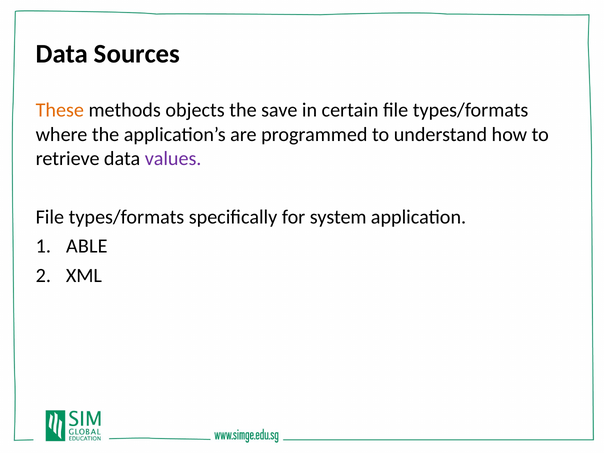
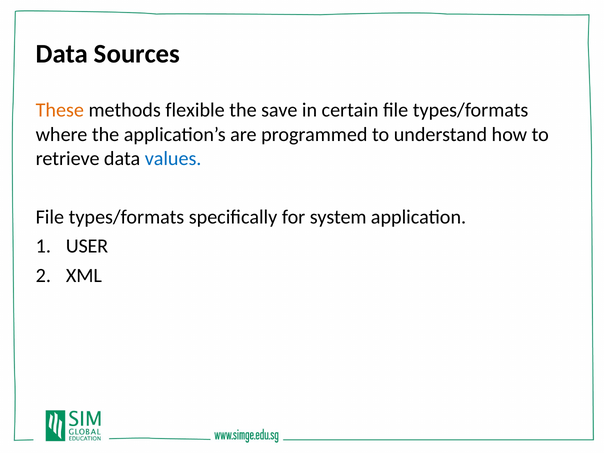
objects: objects -> flexible (195, 110)
values colour: purple -> blue (173, 159)
ABLE: ABLE -> USER (87, 246)
